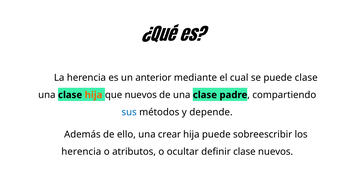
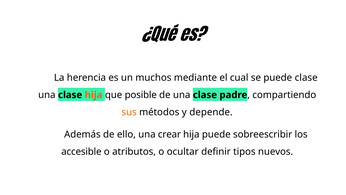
anterior: anterior -> muchos (153, 77)
que nuevos: nuevos -> posible (141, 95)
sus colour: blue -> orange (129, 112)
herencia: herencia -> accesible (81, 151)
definir clase: clase -> tipos (244, 151)
